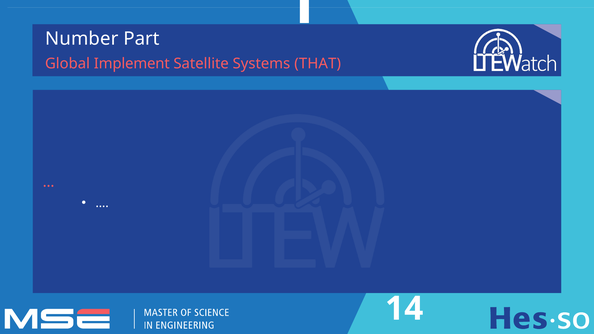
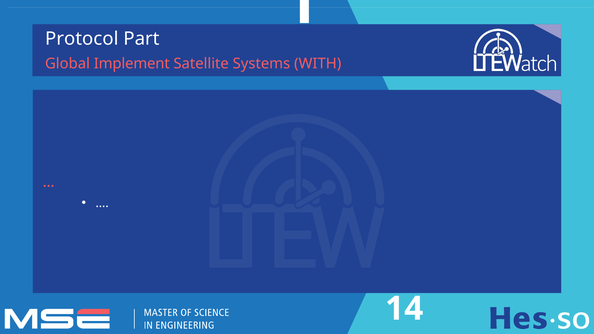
Number: Number -> Protocol (82, 39)
THAT: THAT -> WITH (318, 64)
